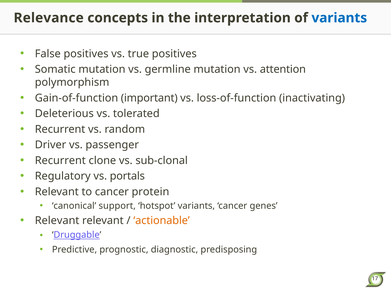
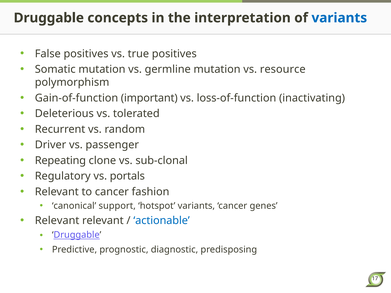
Relevance: Relevance -> Druggable (49, 18)
attention: attention -> resource (283, 69)
Recurrent: Recurrent -> Repeating (60, 161)
protein: protein -> fashion (150, 192)
actionable colour: orange -> blue (162, 221)
